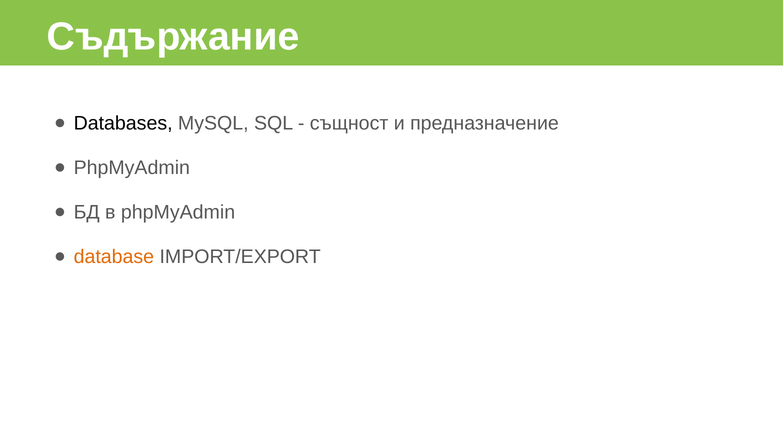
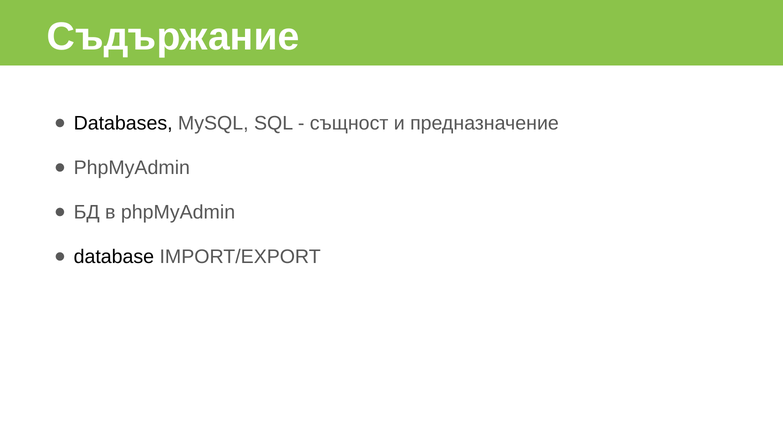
database colour: orange -> black (114, 256)
